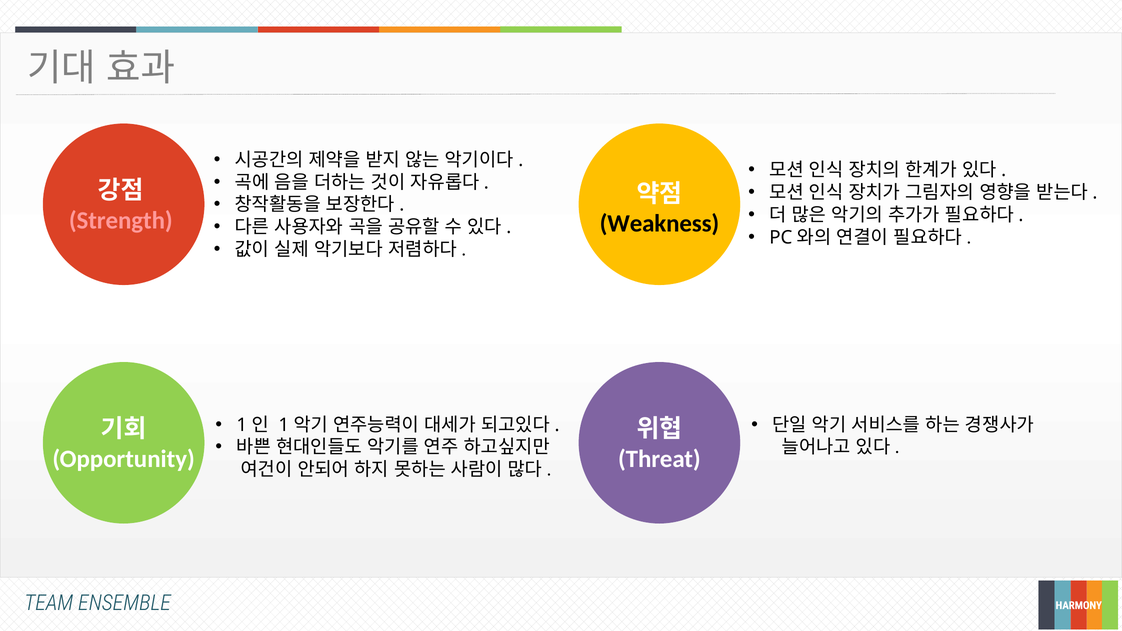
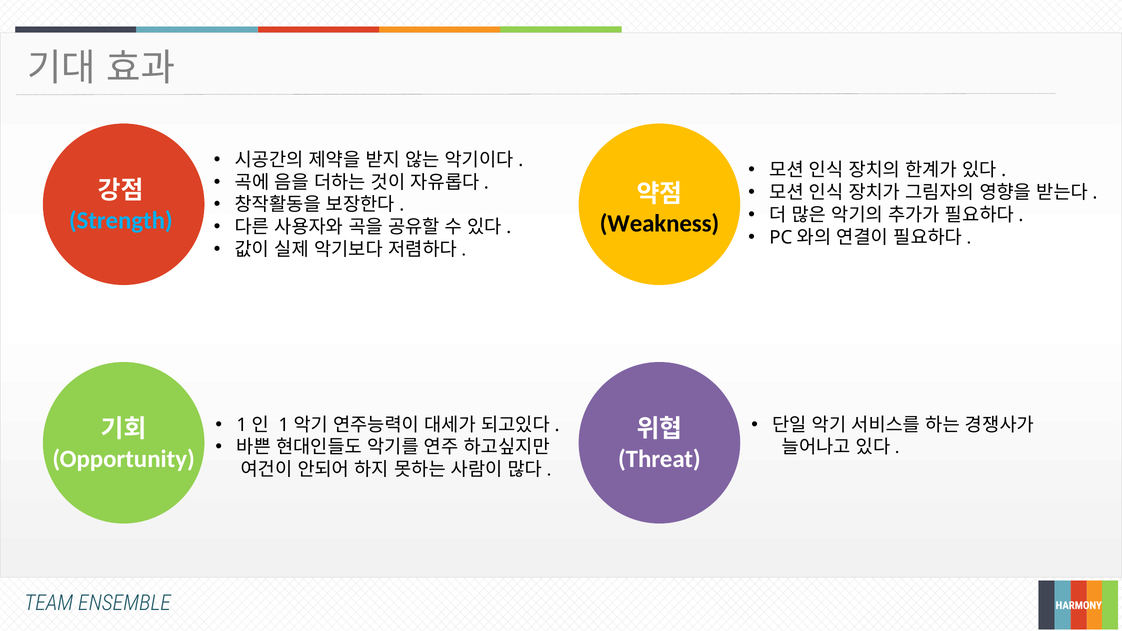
Strength colour: pink -> light blue (121, 221)
